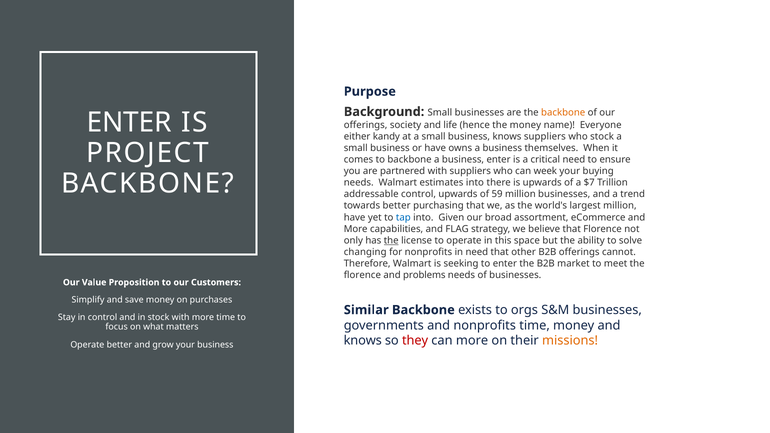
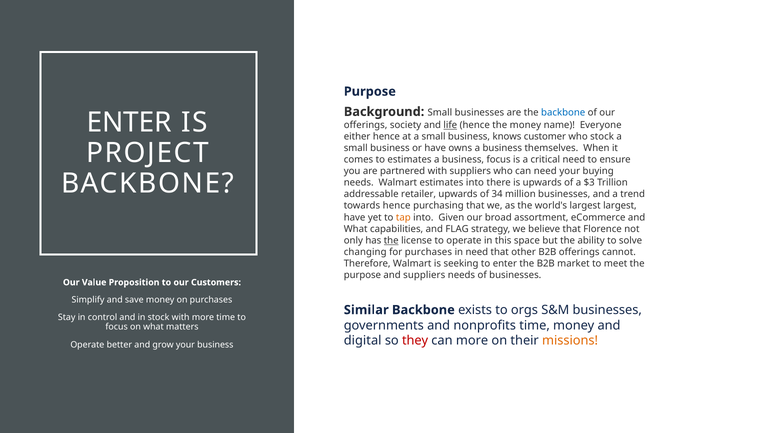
backbone colour: orange -> blue (563, 113)
life underline: none -> present (450, 125)
either kandy: kandy -> hence (386, 137)
knows suppliers: suppliers -> customer (545, 137)
to backbone: backbone -> estimates (410, 160)
business enter: enter -> focus (499, 160)
can week: week -> need (545, 171)
$7: $7 -> $3 (589, 183)
addressable control: control -> retailer (419, 194)
59: 59 -> 34 (497, 194)
towards better: better -> hence (397, 206)
largest million: million -> largest (620, 206)
tap colour: blue -> orange (403, 217)
More: More -> What (356, 229)
for nonprofits: nonprofits -> purchases (428, 252)
florence: florence -> purpose (362, 275)
and problems: problems -> suppliers (424, 275)
knows: knows -> digital (363, 341)
